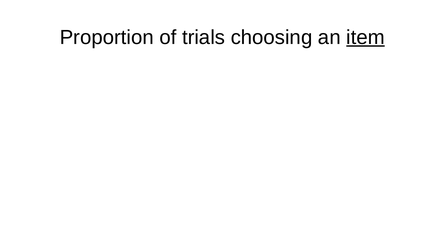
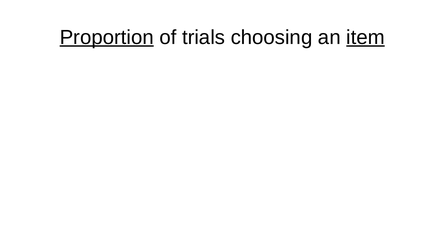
Proportion underline: none -> present (107, 37)
